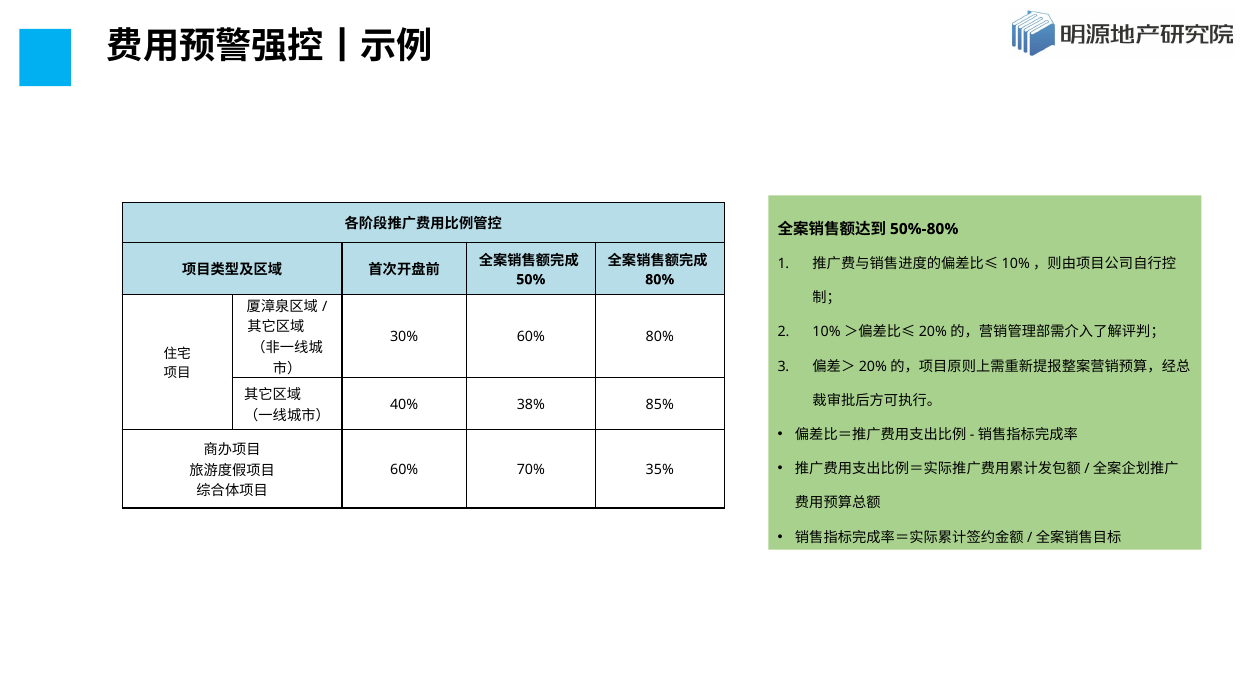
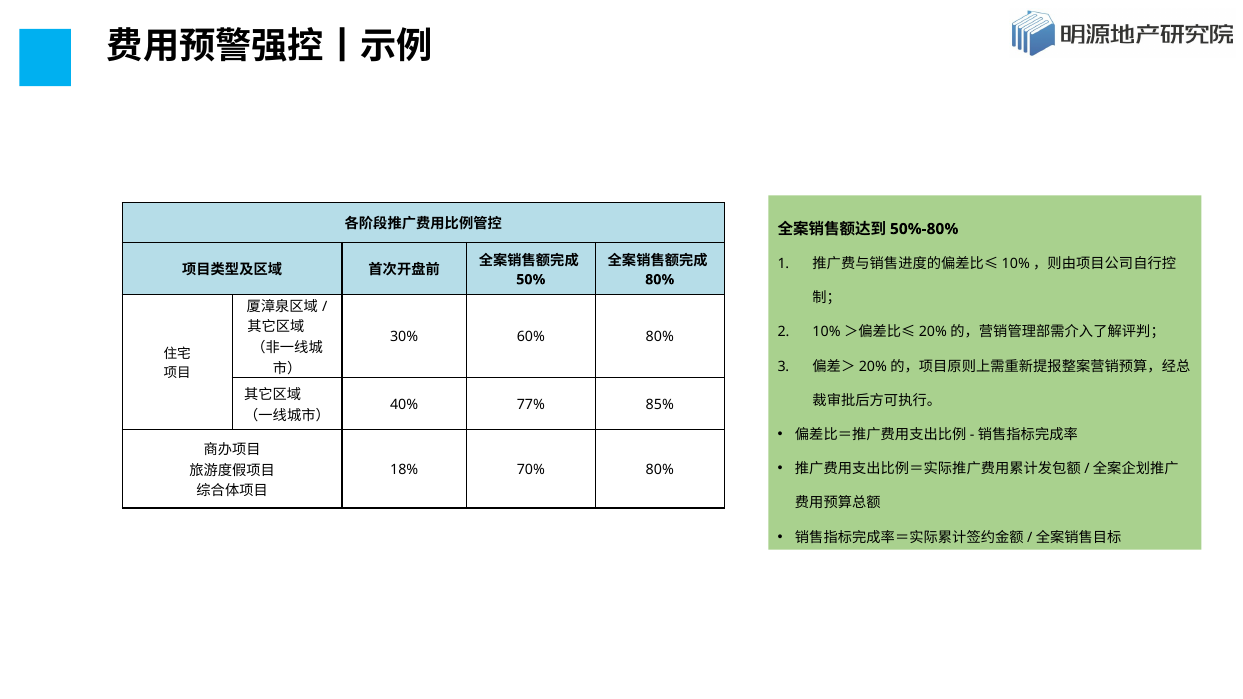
38%: 38% -> 77% (531, 404)
60%: 60% -> 18% (404, 470)
70% 35%: 35% -> 80% (660, 470)
